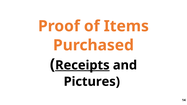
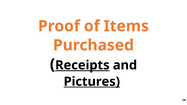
Pictures underline: none -> present (92, 82)
